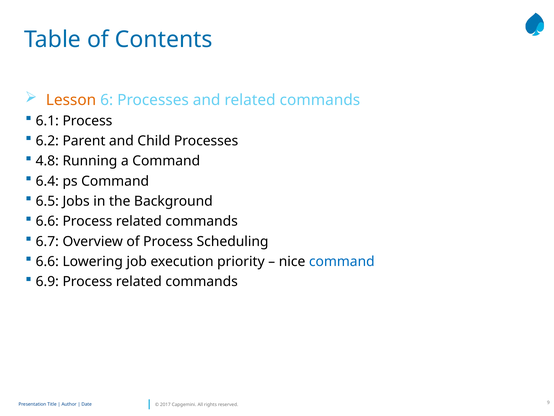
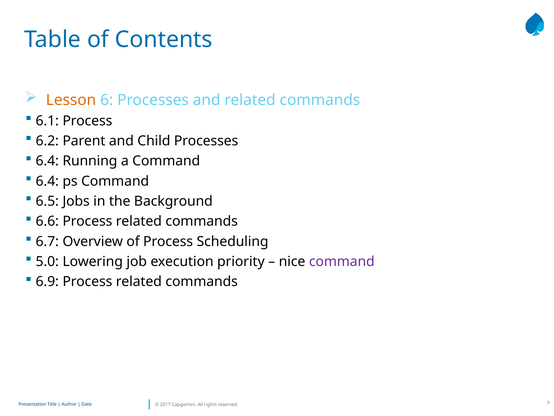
4.8: 4.8 -> 6.4 (47, 161)
6.6: 6.6 -> 5.0 (47, 261)
command colour: blue -> purple (342, 261)
